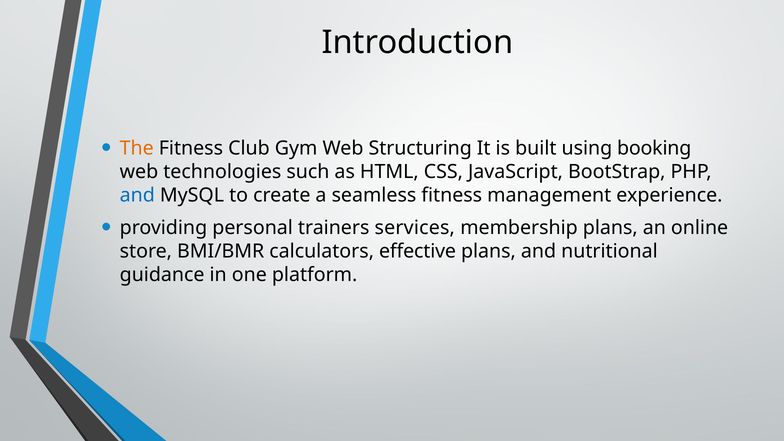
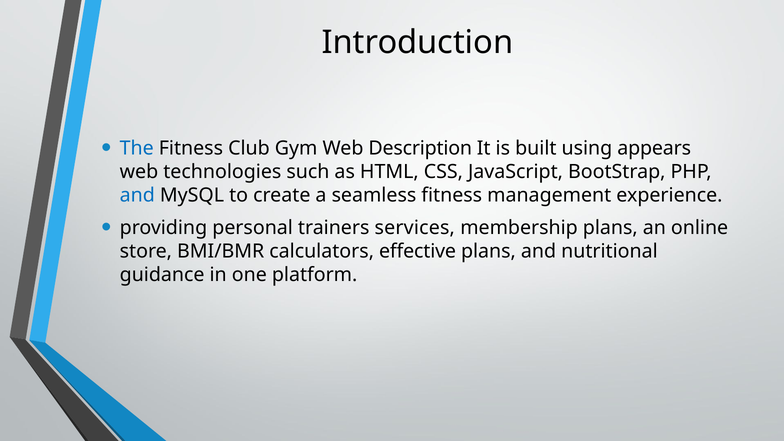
The colour: orange -> blue (137, 148)
Structuring: Structuring -> Description (420, 148)
booking: booking -> appears (654, 148)
